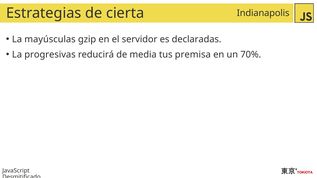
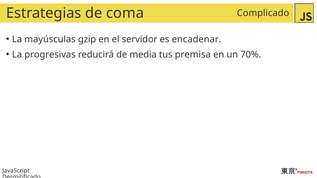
cierta: cierta -> coma (125, 13)
Indianapolis: Indianapolis -> Complicado (263, 13)
declaradas: declaradas -> encadenar (197, 39)
